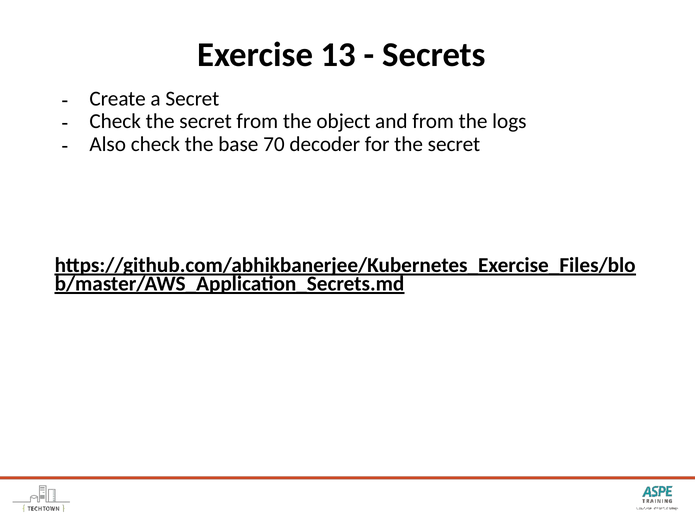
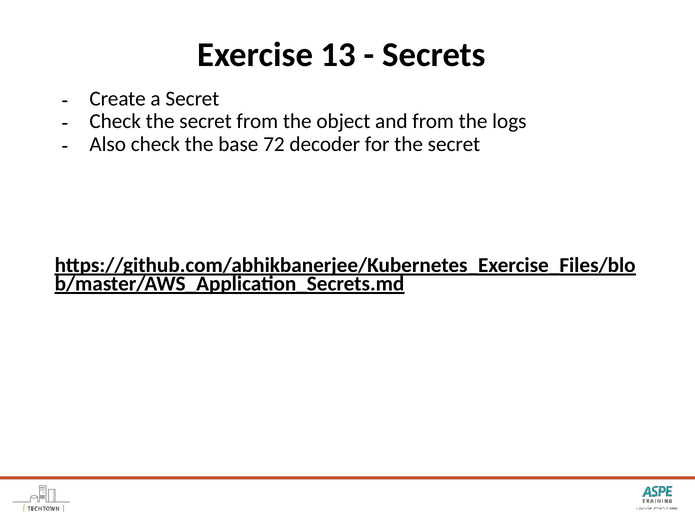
70: 70 -> 72 (274, 144)
